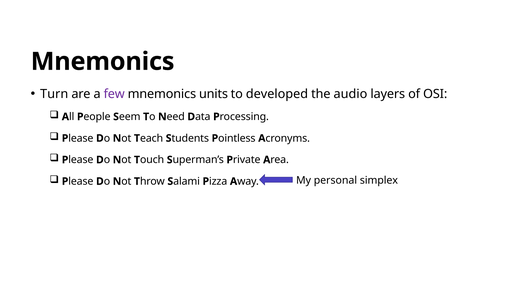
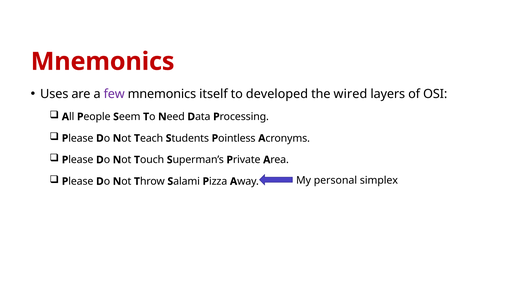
Mnemonics colour: black -> red (103, 62)
Turn: Turn -> Uses (54, 94)
units: units -> itself (213, 94)
audio: audio -> wired (350, 94)
